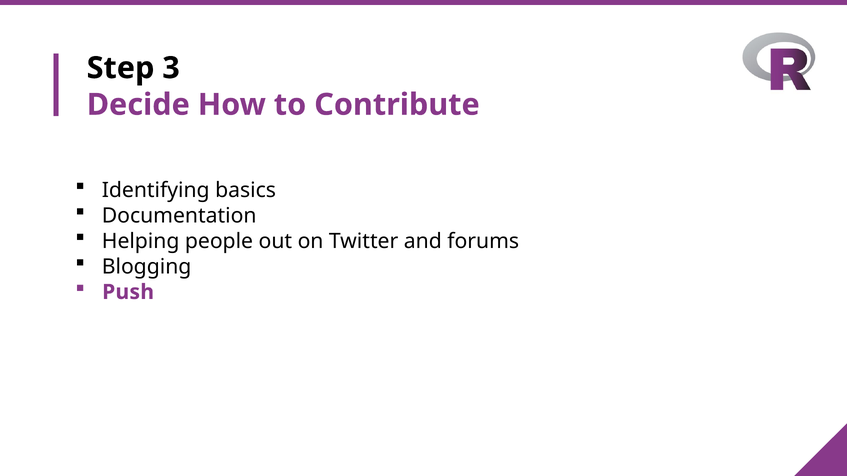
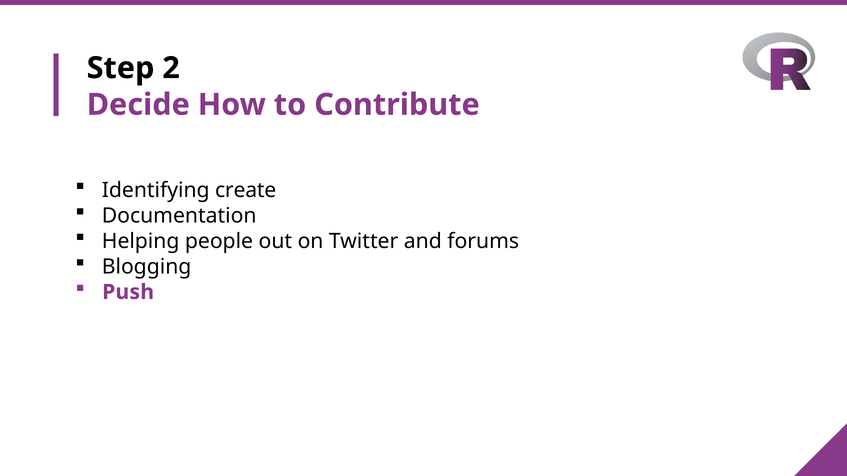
3: 3 -> 2 (171, 68)
basics: basics -> create (246, 191)
